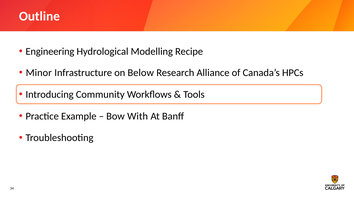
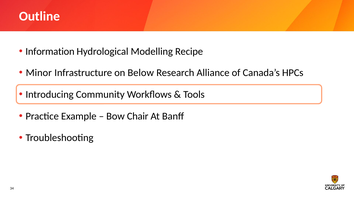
Engineering: Engineering -> Information (50, 51)
With: With -> Chair (138, 116)
